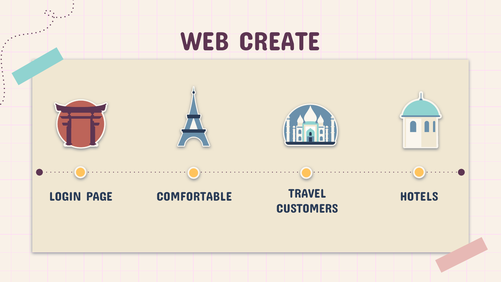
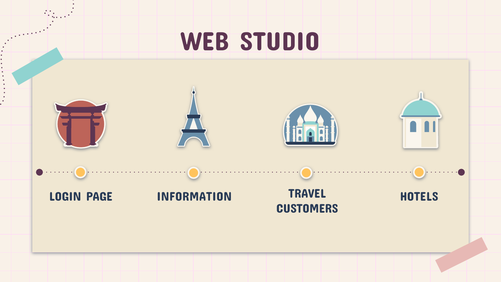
CREATE: CREATE -> STUDIO (280, 42)
COMFORTABLE: COMFORTABLE -> INFORMATION (194, 197)
